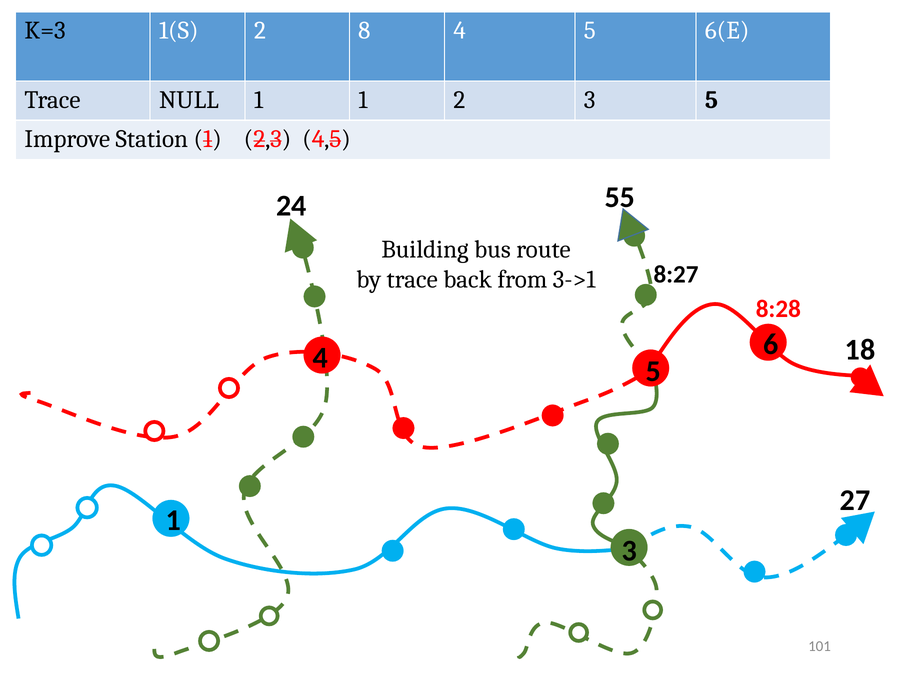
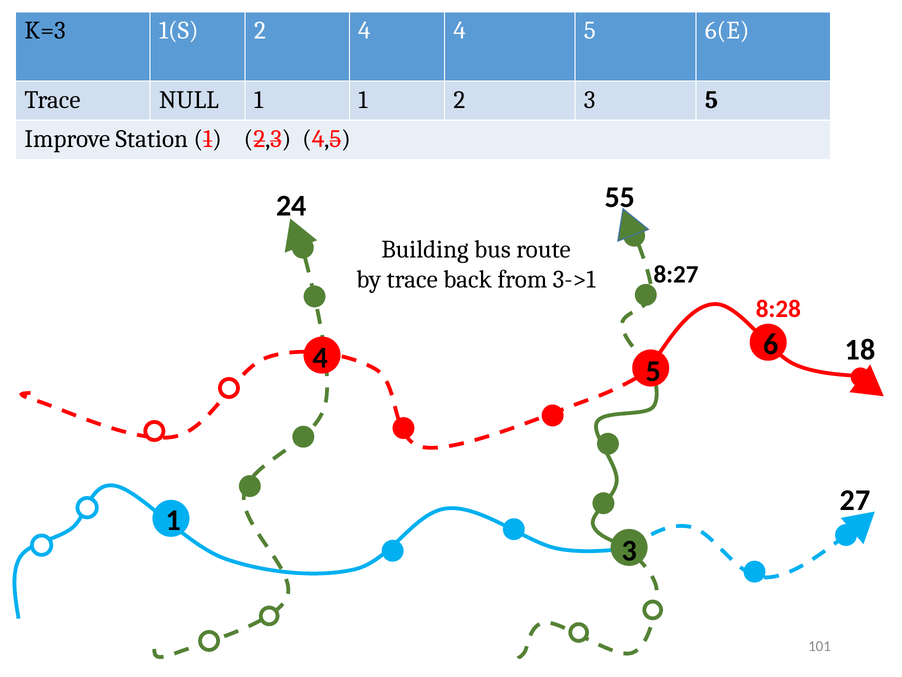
2 8: 8 -> 4 (364, 31)
